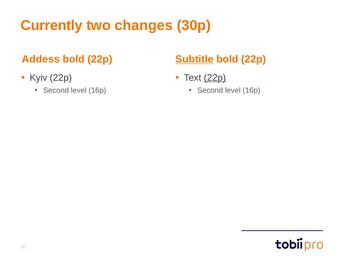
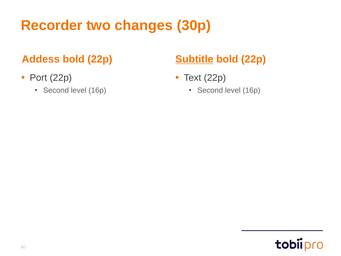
Currently: Currently -> Recorder (52, 25)
Kyiv: Kyiv -> Port (38, 78)
22p underline: present -> none (215, 78)
